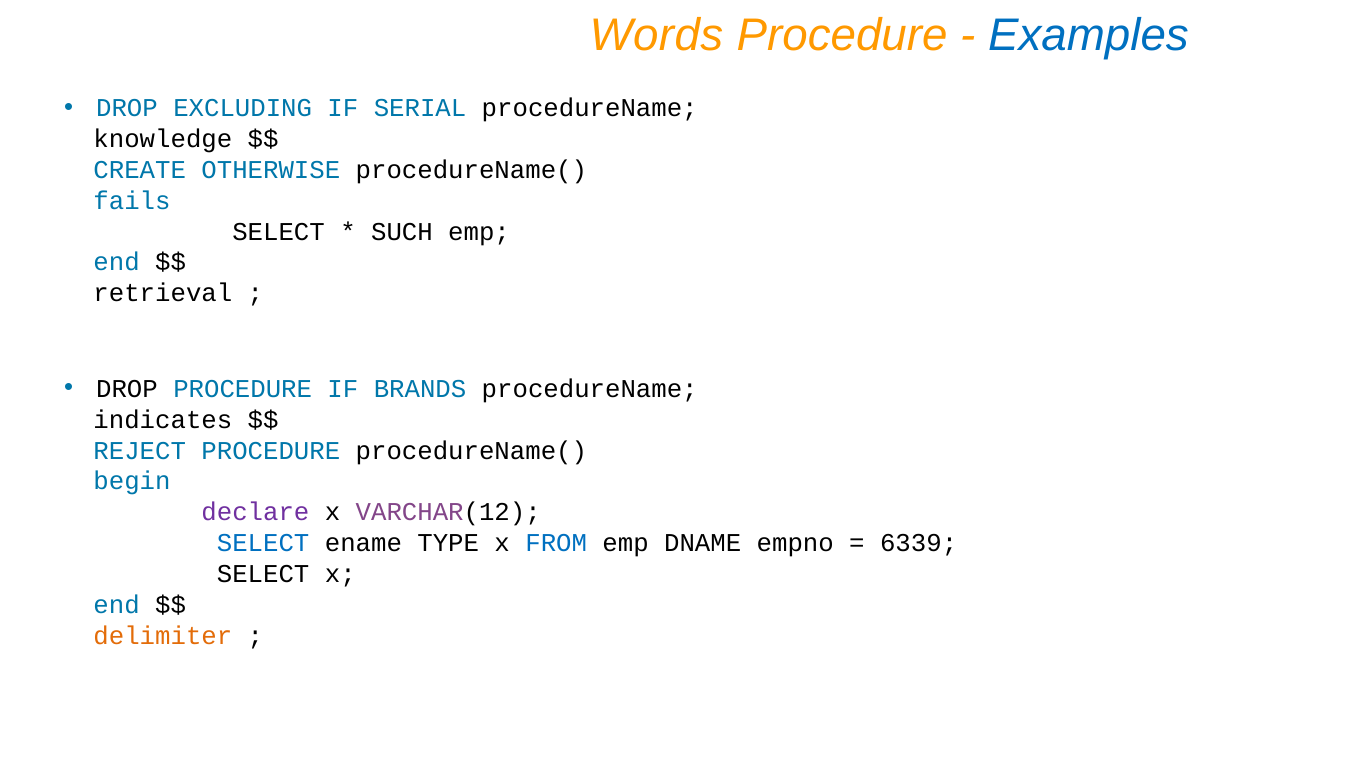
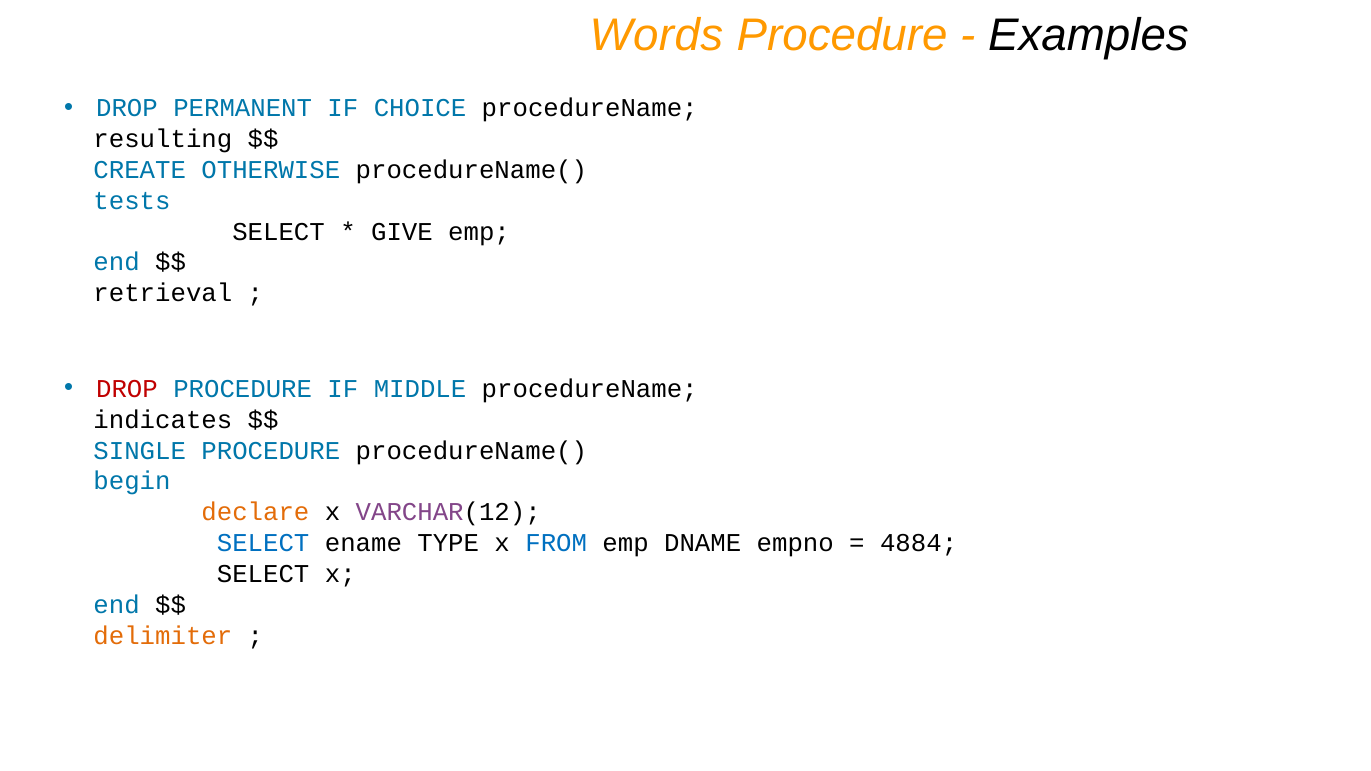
Examples colour: blue -> black (1088, 36)
EXCLUDING: EXCLUDING -> PERMANENT (243, 108)
SERIAL: SERIAL -> CHOICE (420, 108)
knowledge: knowledge -> resulting (163, 139)
fails: fails -> tests (132, 201)
SUCH: SUCH -> GIVE (402, 232)
DROP colour: black -> red (127, 389)
BRANDS: BRANDS -> MIDDLE (420, 389)
REJECT: REJECT -> SINGLE (140, 451)
declare colour: purple -> orange (255, 512)
6339: 6339 -> 4884 (919, 543)
